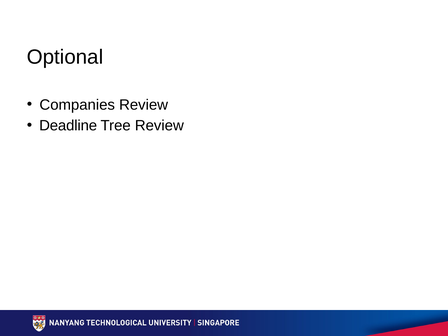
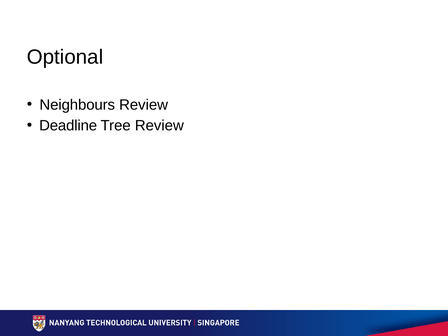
Companies: Companies -> Neighbours (77, 105)
